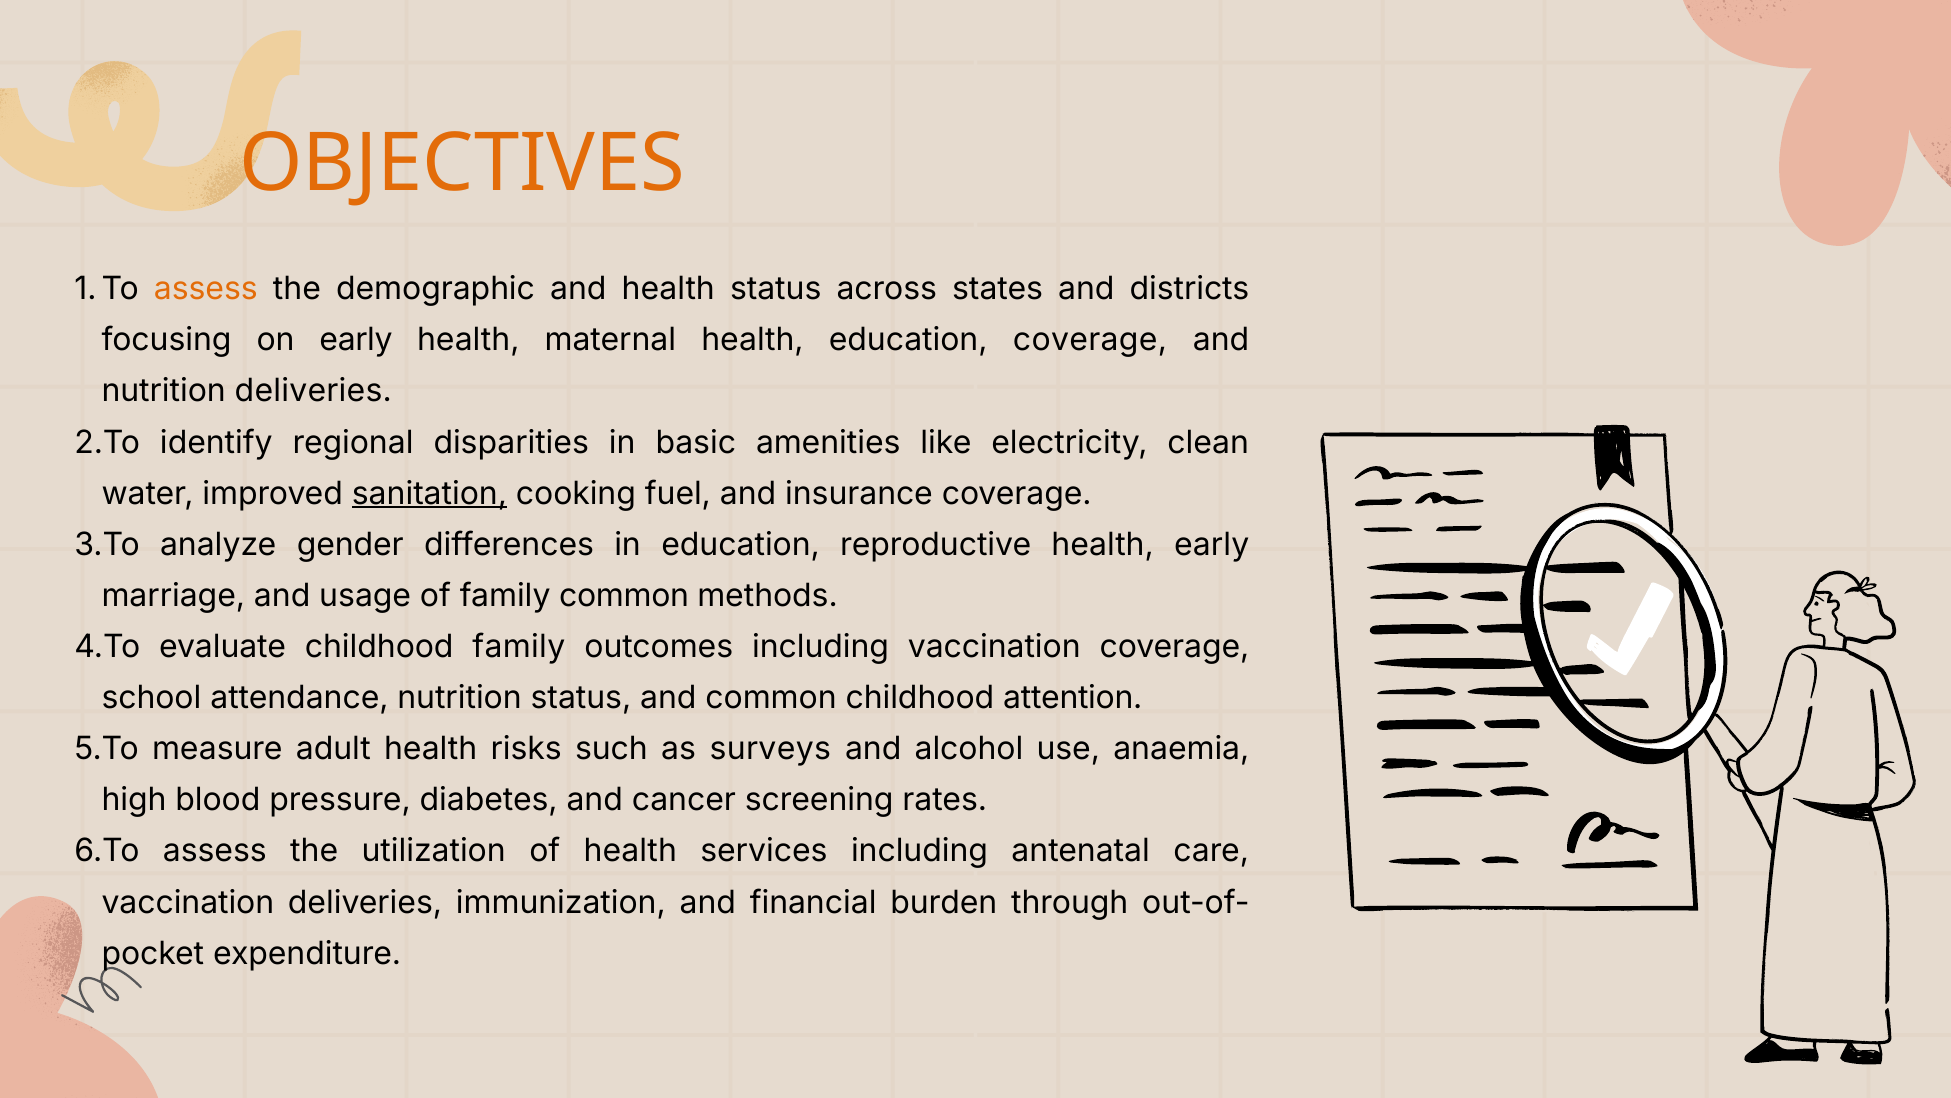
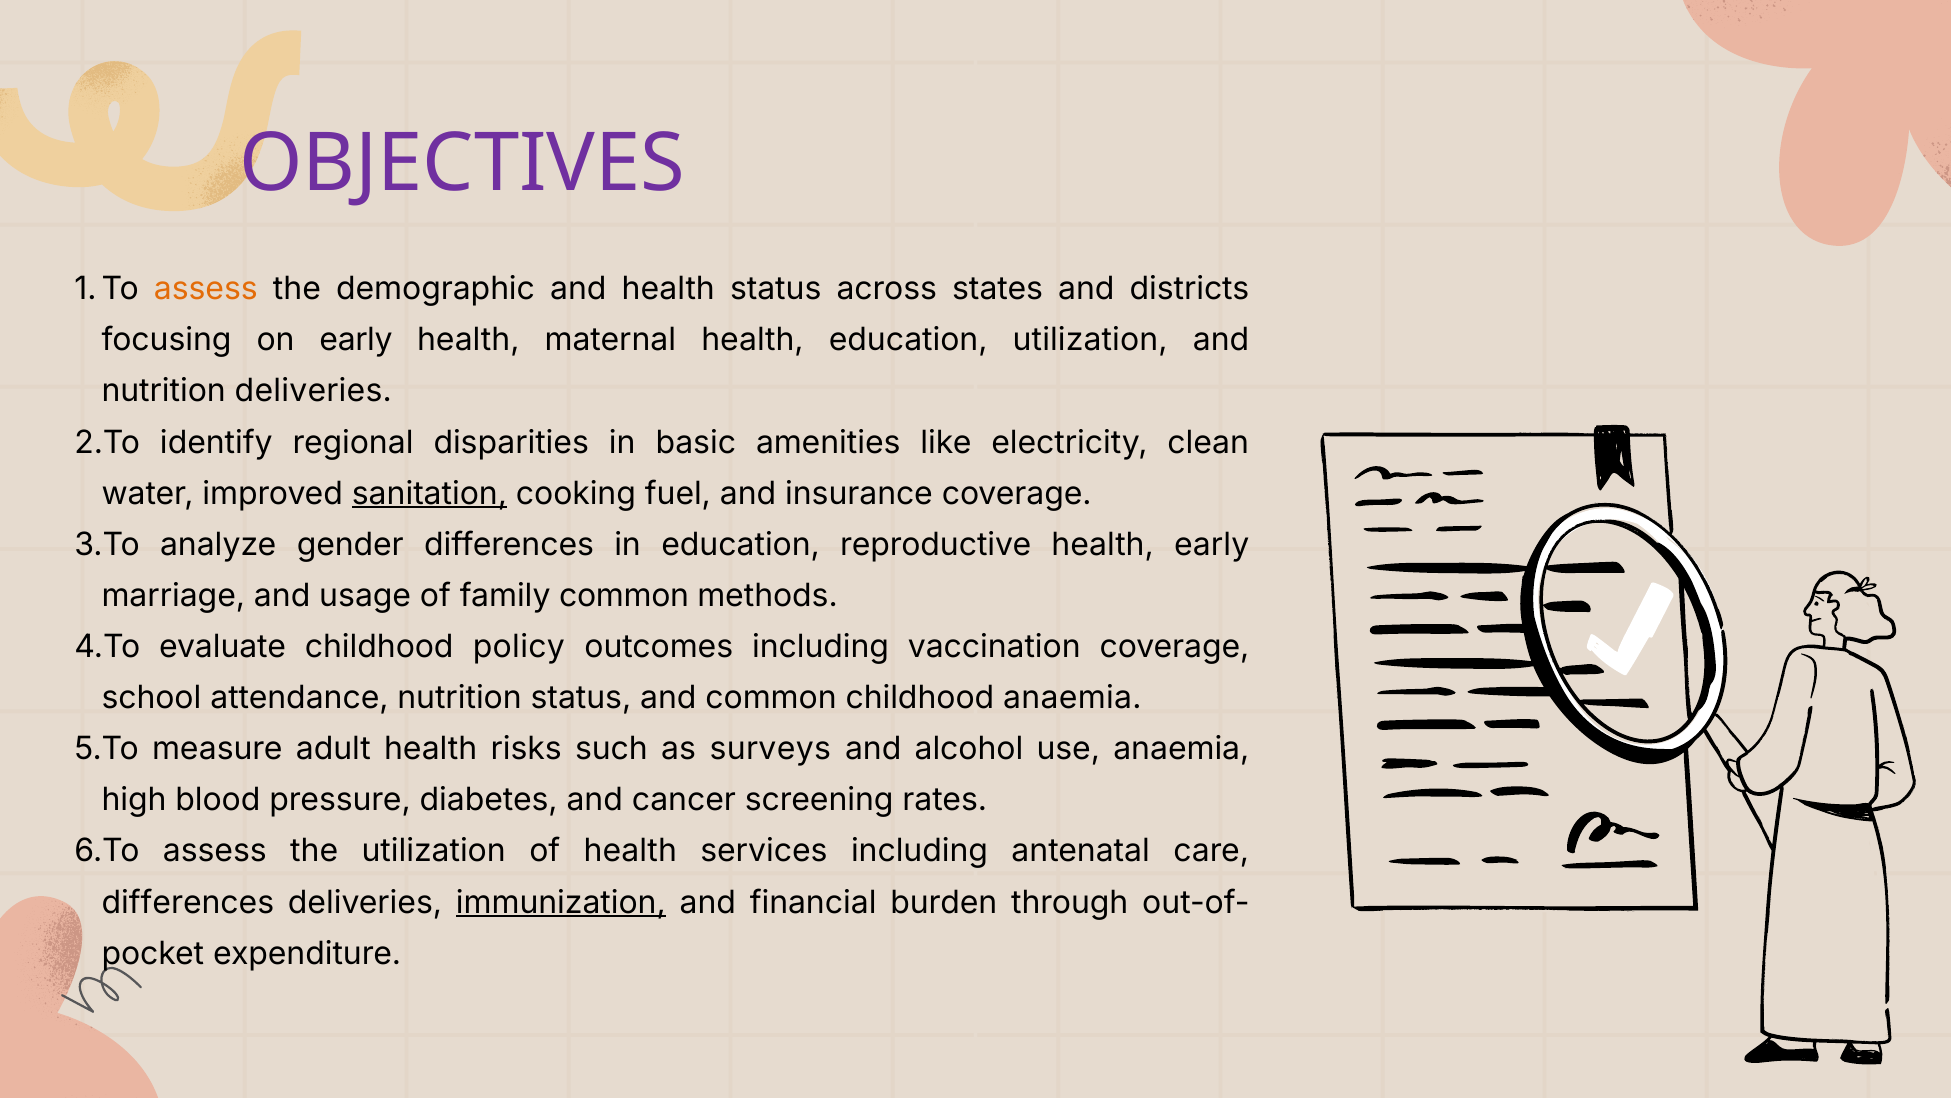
OBJECTIVES colour: orange -> purple (462, 164)
education coverage: coverage -> utilization (1090, 340)
childhood family: family -> policy (519, 647)
childhood attention: attention -> anaemia (1072, 698)
vaccination: vaccination -> differences (188, 902)
immunization underline: none -> present (561, 902)
